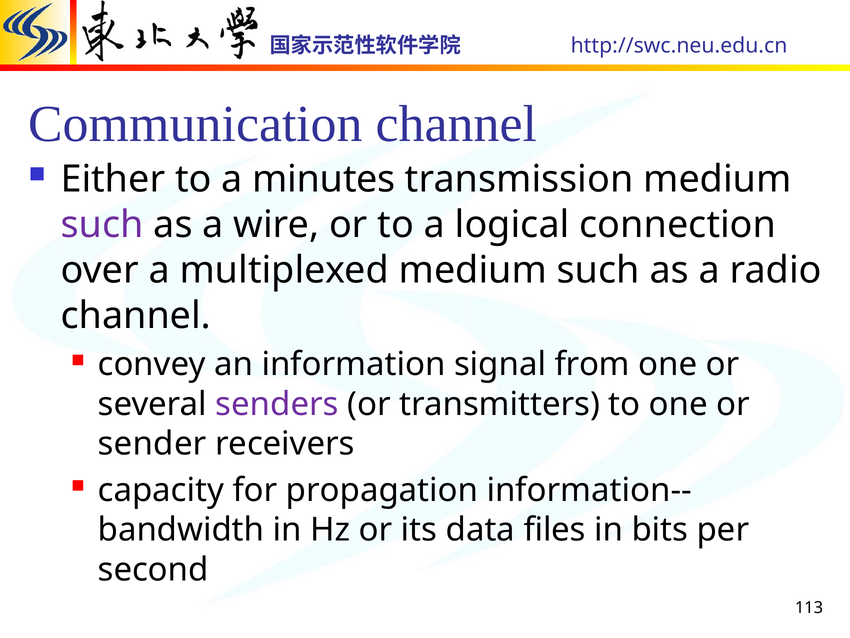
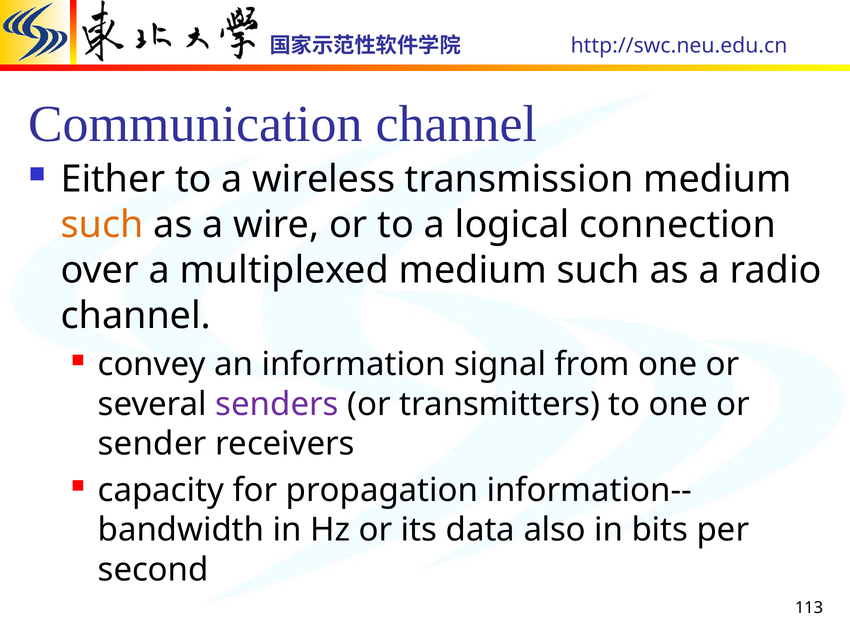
minutes: minutes -> wireless (324, 179)
such colour: purple -> orange (102, 225)
files: files -> also (555, 530)
